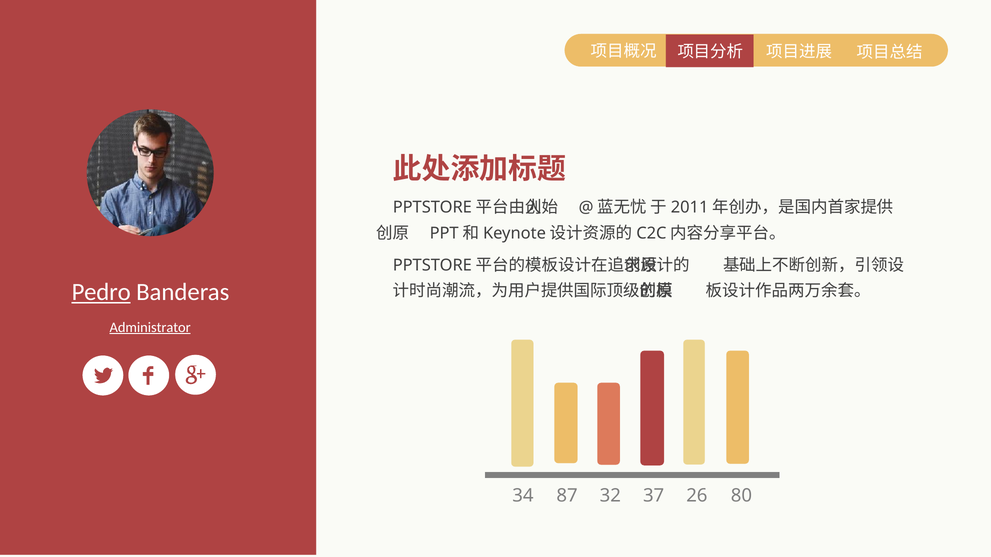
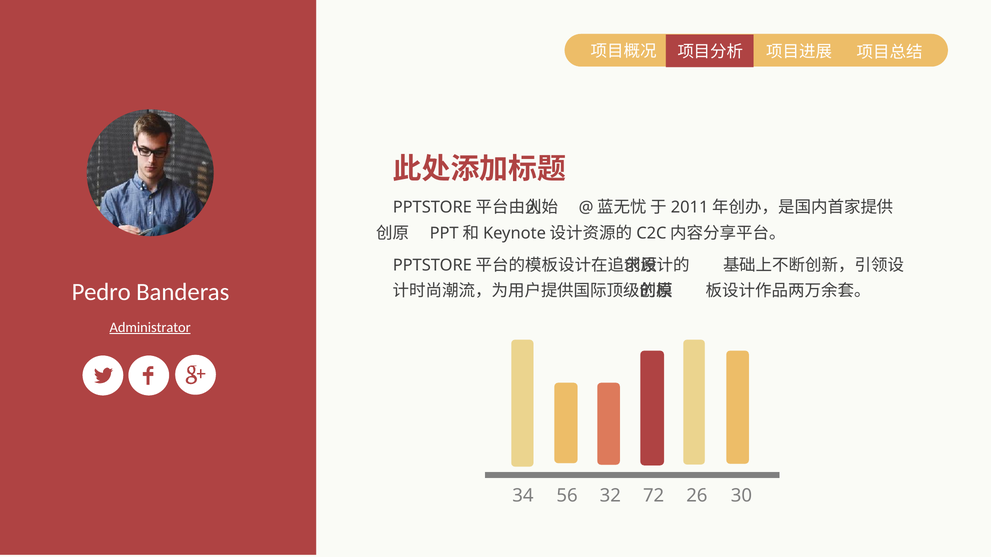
Pedro underline: present -> none (101, 292)
87: 87 -> 56 (567, 496)
37: 37 -> 72 (654, 496)
80: 80 -> 30 (741, 496)
